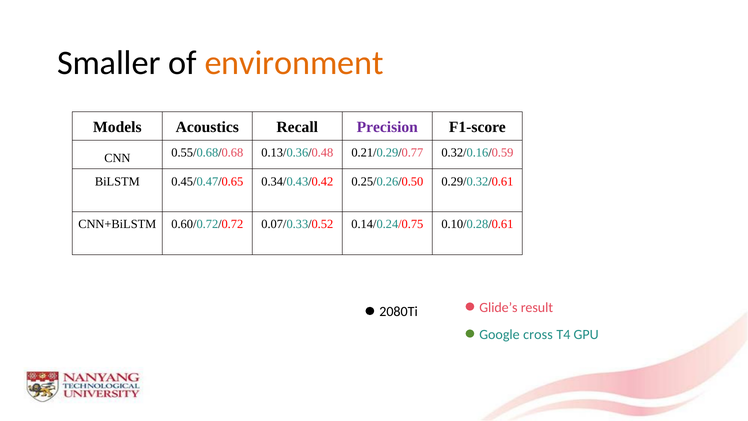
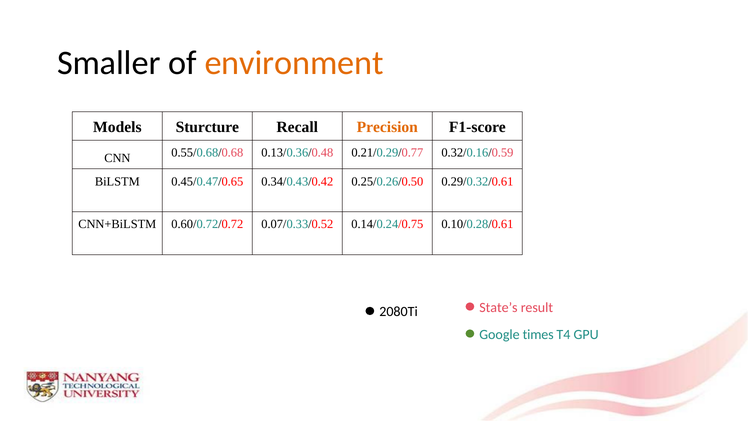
Acoustics: Acoustics -> Sturcture (207, 127)
Precision colour: purple -> orange (387, 127)
Glide’s: Glide’s -> State’s (498, 307)
cross: cross -> times (538, 334)
